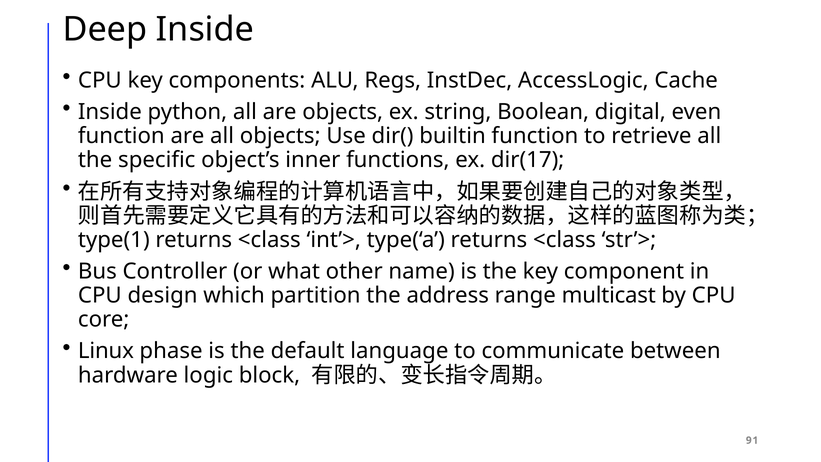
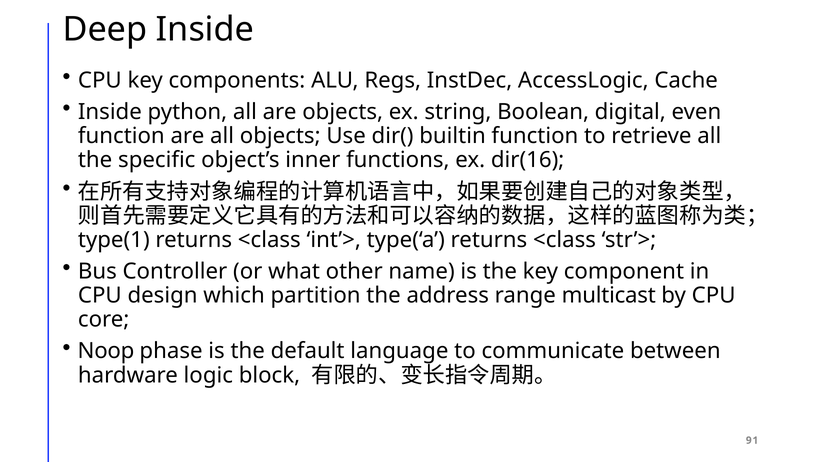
dir(17: dir(17 -> dir(16 (528, 160)
Linux: Linux -> Noop (106, 351)
